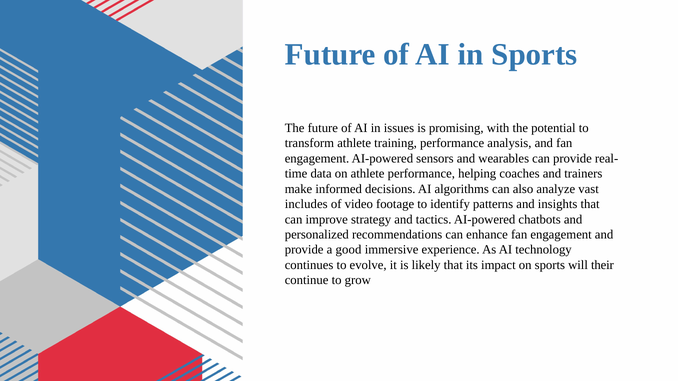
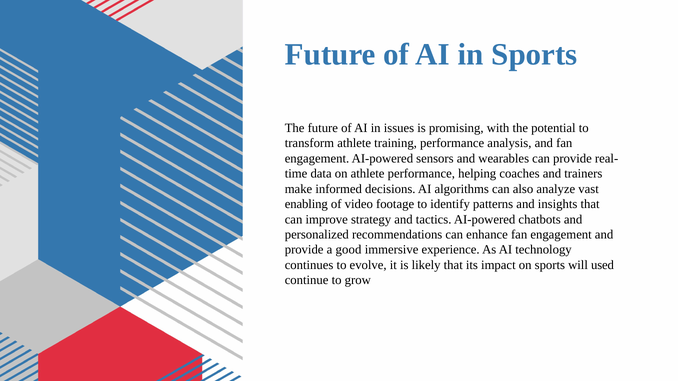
includes: includes -> enabling (306, 204)
their: their -> used (602, 265)
